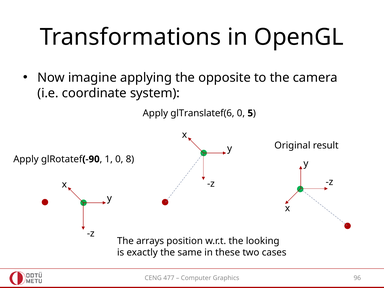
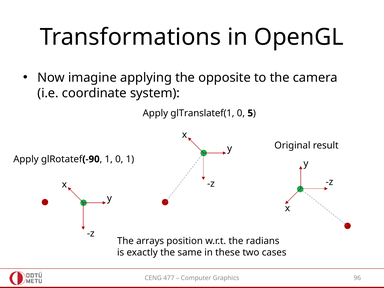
glTranslatef(6: glTranslatef(6 -> glTranslatef(1 (202, 113)
0 8: 8 -> 1 (130, 159)
looking: looking -> radians (263, 241)
